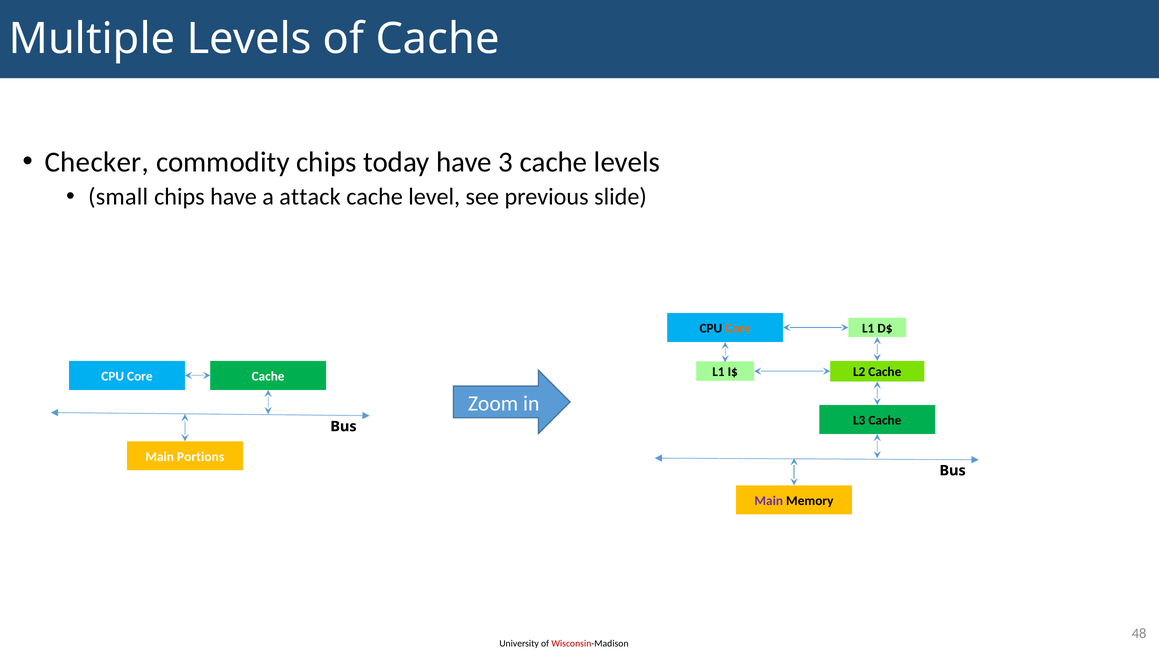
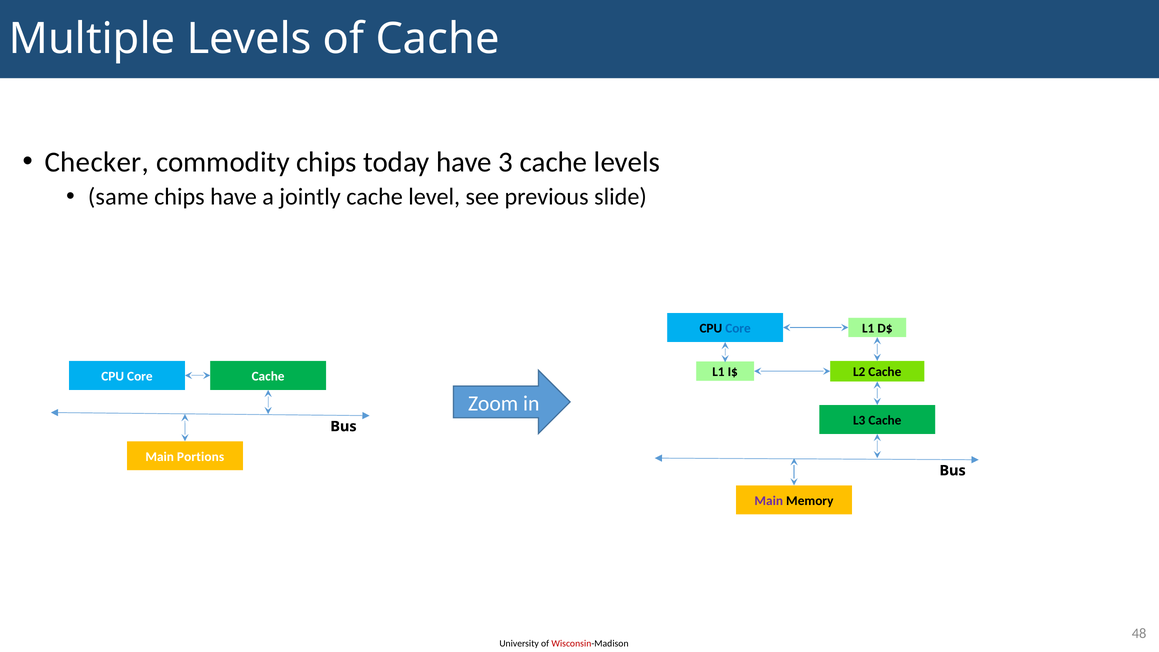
small: small -> same (118, 197)
attack: attack -> jointly (310, 197)
Core colour: orange -> blue (738, 328)
